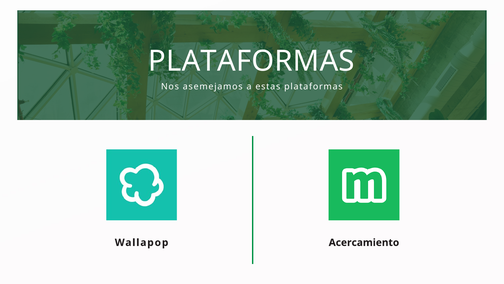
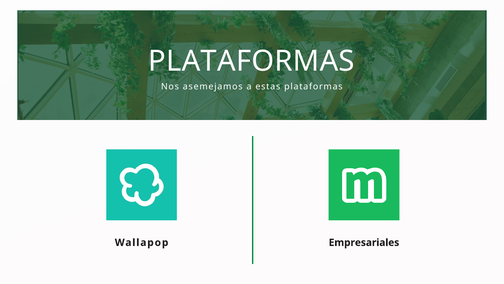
Acercamiento: Acercamiento -> Empresariales (364, 242)
